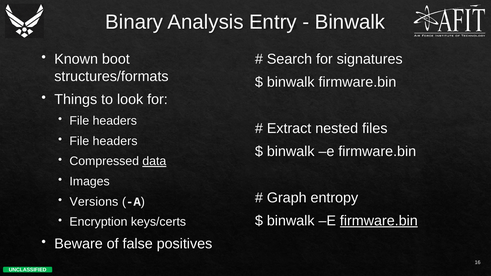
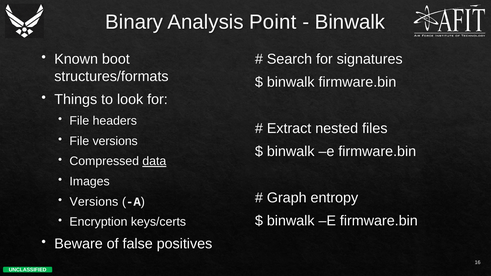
Entry: Entry -> Point (273, 22)
headers: headers -> versions (115, 141)
firmware.bin underline: present -> none (379, 221)
